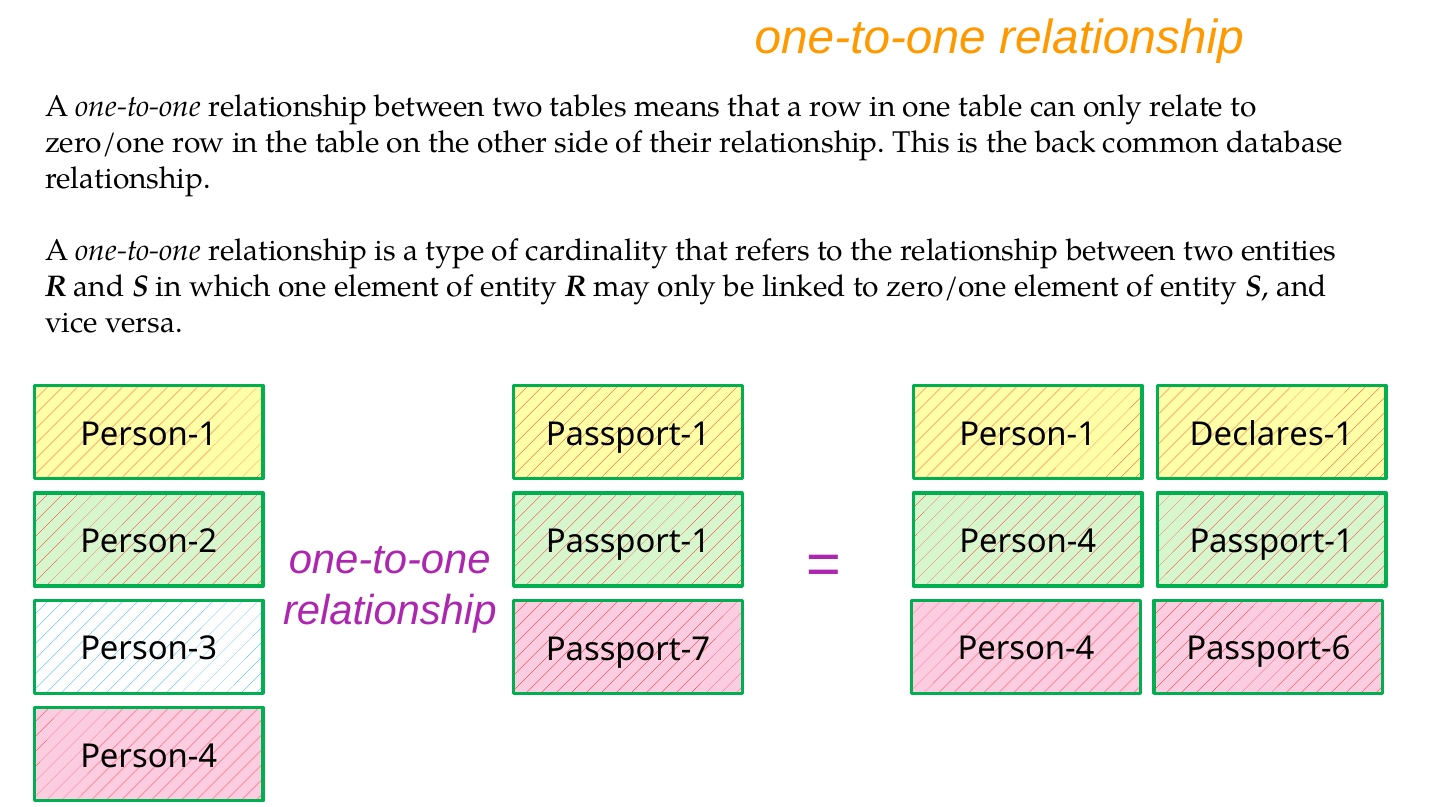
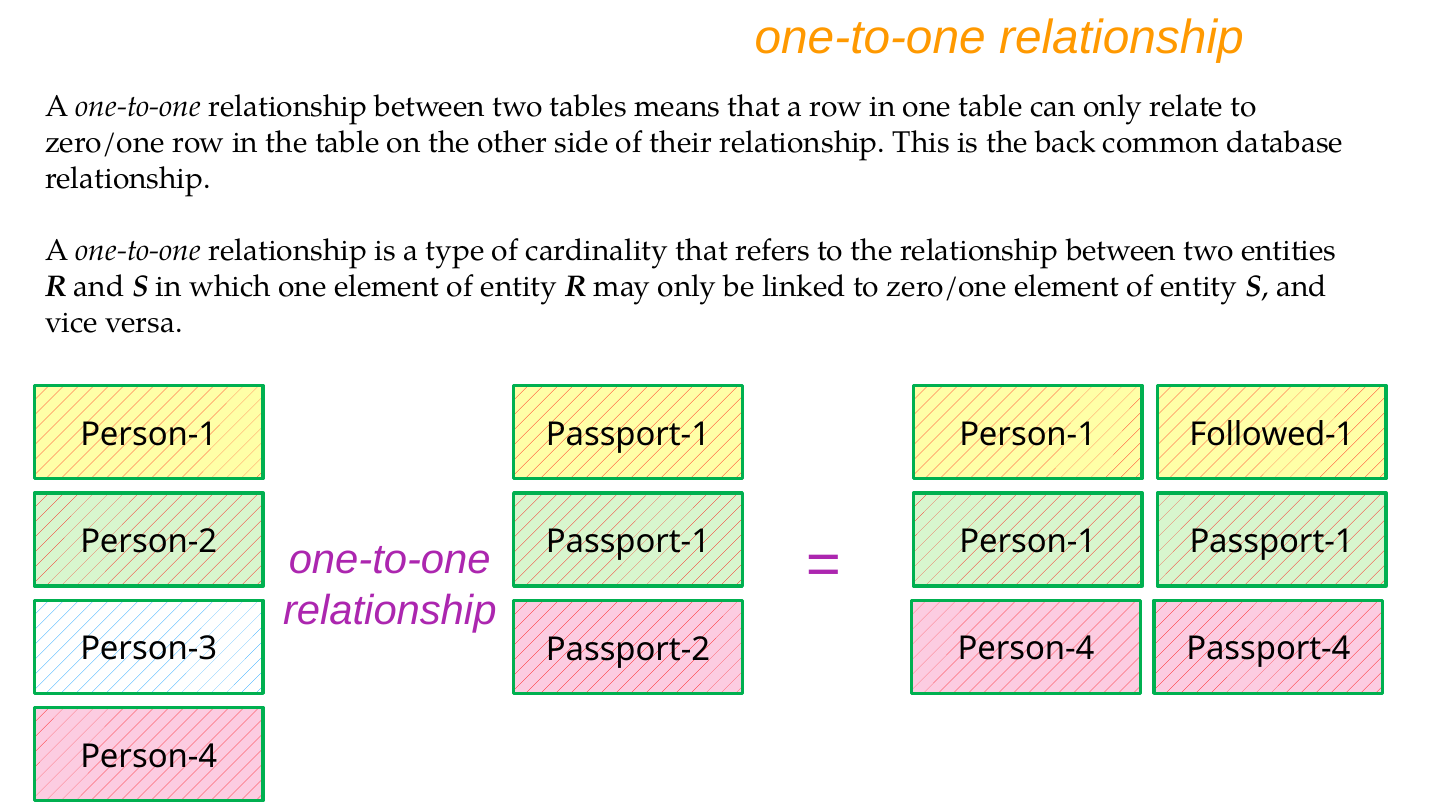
Declares-1: Declares-1 -> Followed-1 (1272, 434)
Person-2 Passport-1 Person-4: Person-4 -> Person-1 (1028, 541)
Passport-7: Passport-7 -> Passport-2 (628, 649)
Passport-6: Passport-6 -> Passport-4 (1268, 649)
